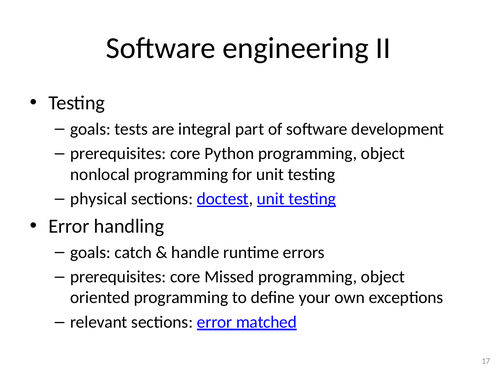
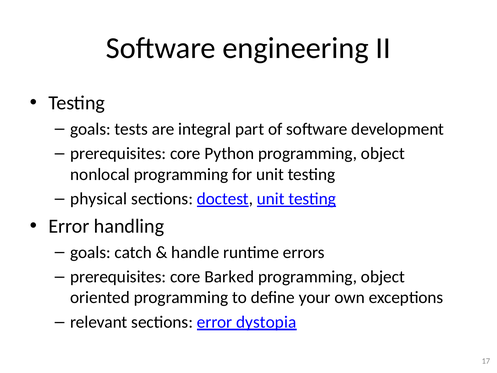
Missed: Missed -> Barked (229, 277)
matched: matched -> dystopia (266, 322)
